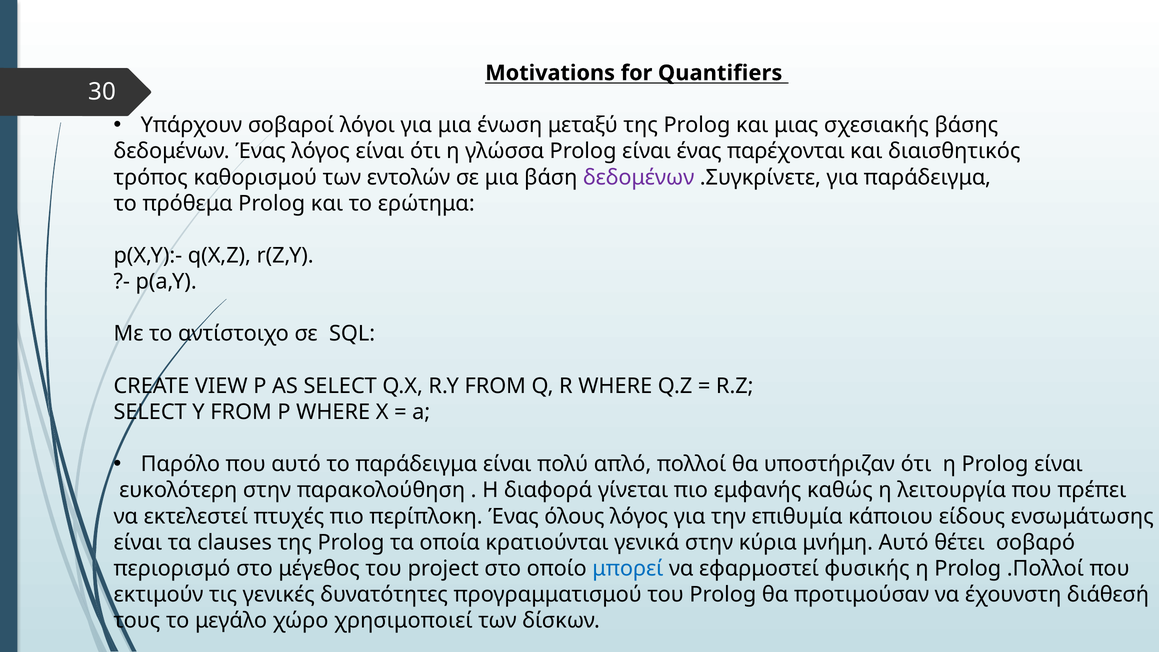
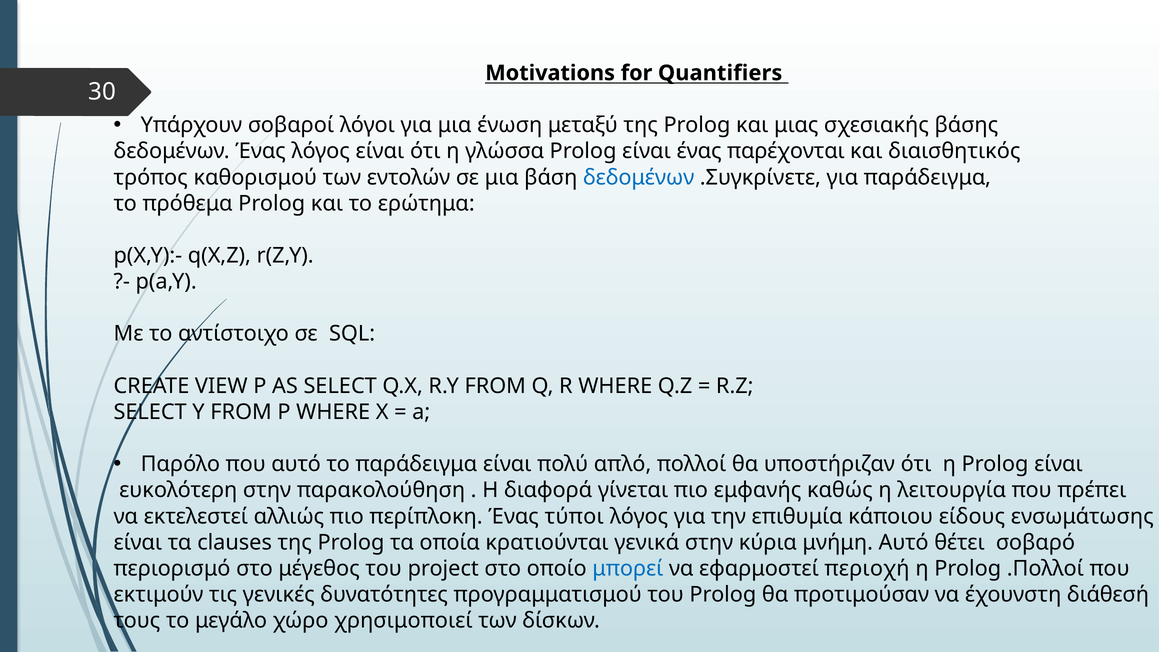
δεδομένων colour: purple -> blue (639, 177)
πτυχές: πτυχές -> αλλιώς (289, 516)
όλους: όλους -> τύποι (574, 516)
φυσικής: φυσικής -> περιοχή (867, 568)
